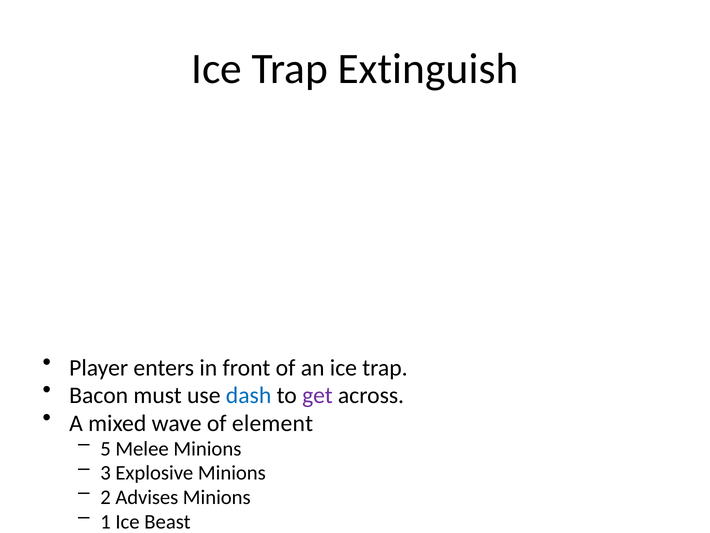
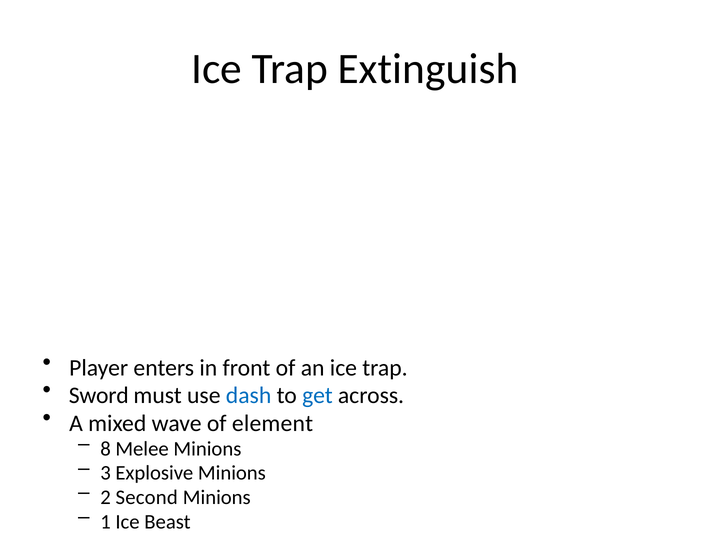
Bacon: Bacon -> Sword (99, 395)
get colour: purple -> blue (317, 395)
5: 5 -> 8 (106, 448)
Advises: Advises -> Second (147, 497)
